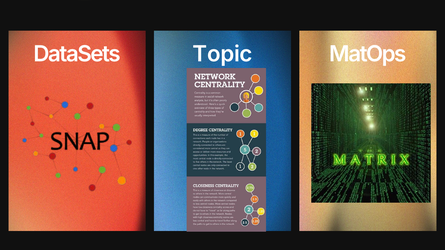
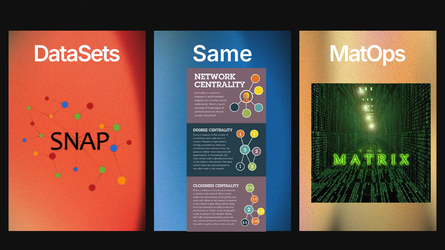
Topic: Topic -> Same (223, 54)
